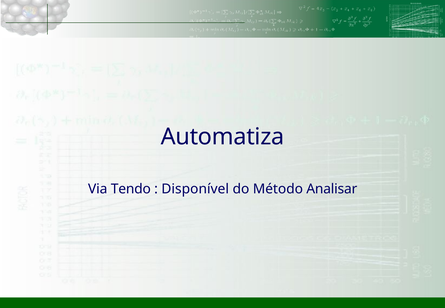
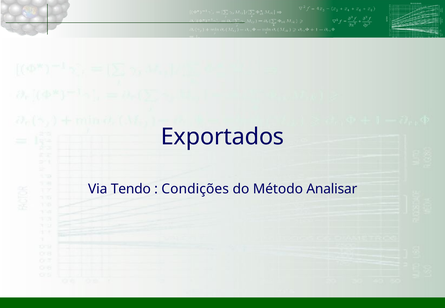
Automatiza: Automatiza -> Exportados (223, 137)
Disponível: Disponível -> Condições (195, 189)
